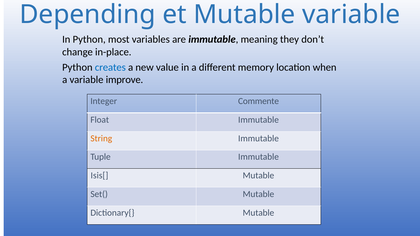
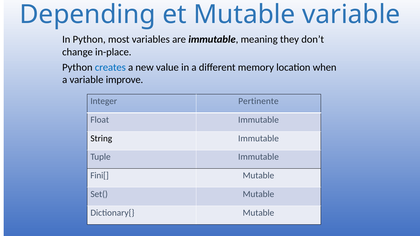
Commente: Commente -> Pertinente (258, 101)
String colour: orange -> black (101, 138)
Isis[: Isis[ -> Fini[ (100, 176)
